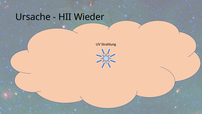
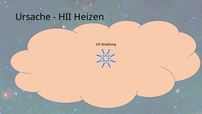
Wieder: Wieder -> Heizen (89, 17)
